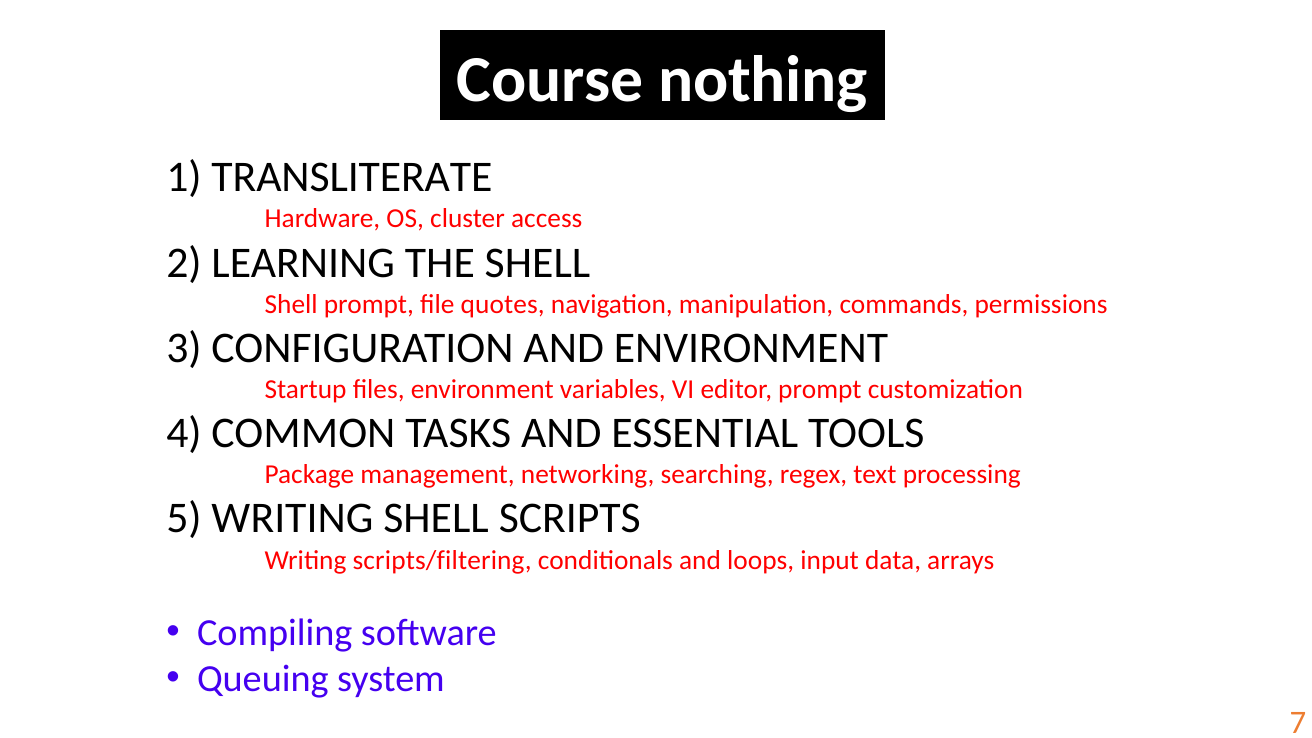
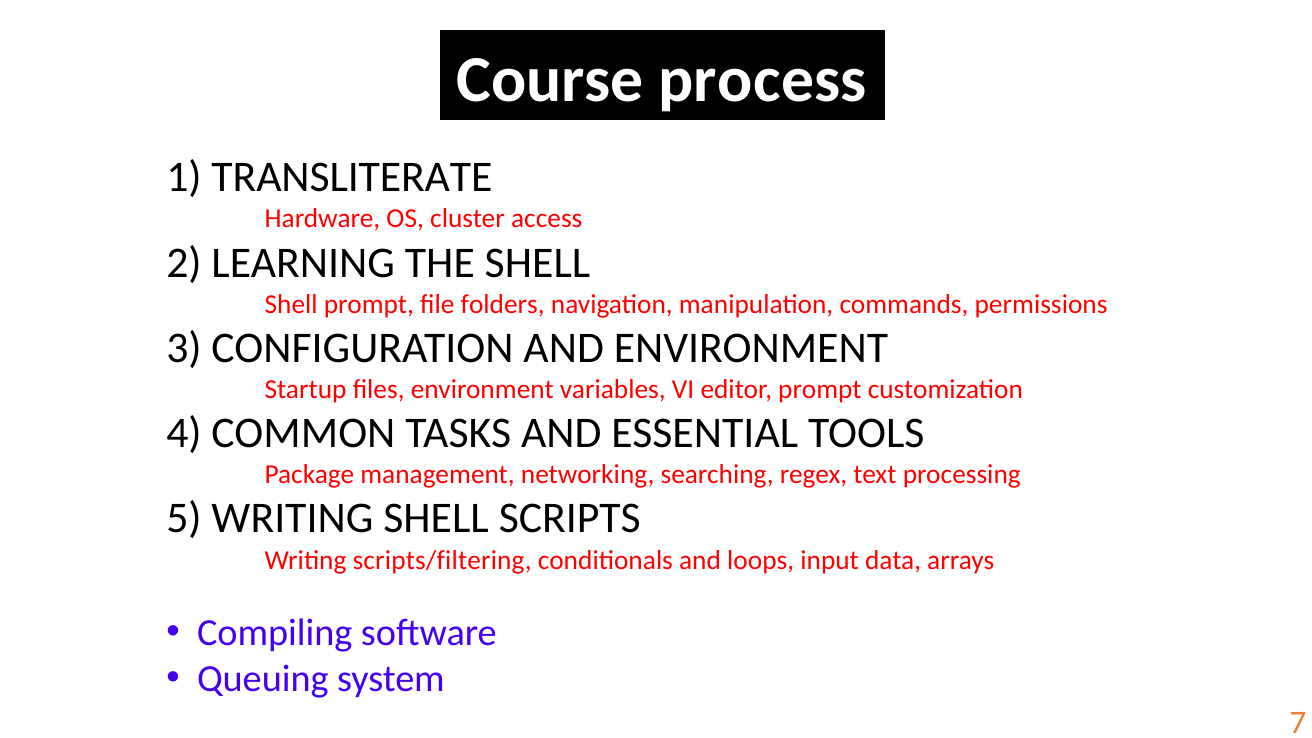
nothing: nothing -> process (763, 80)
quotes: quotes -> folders (503, 304)
